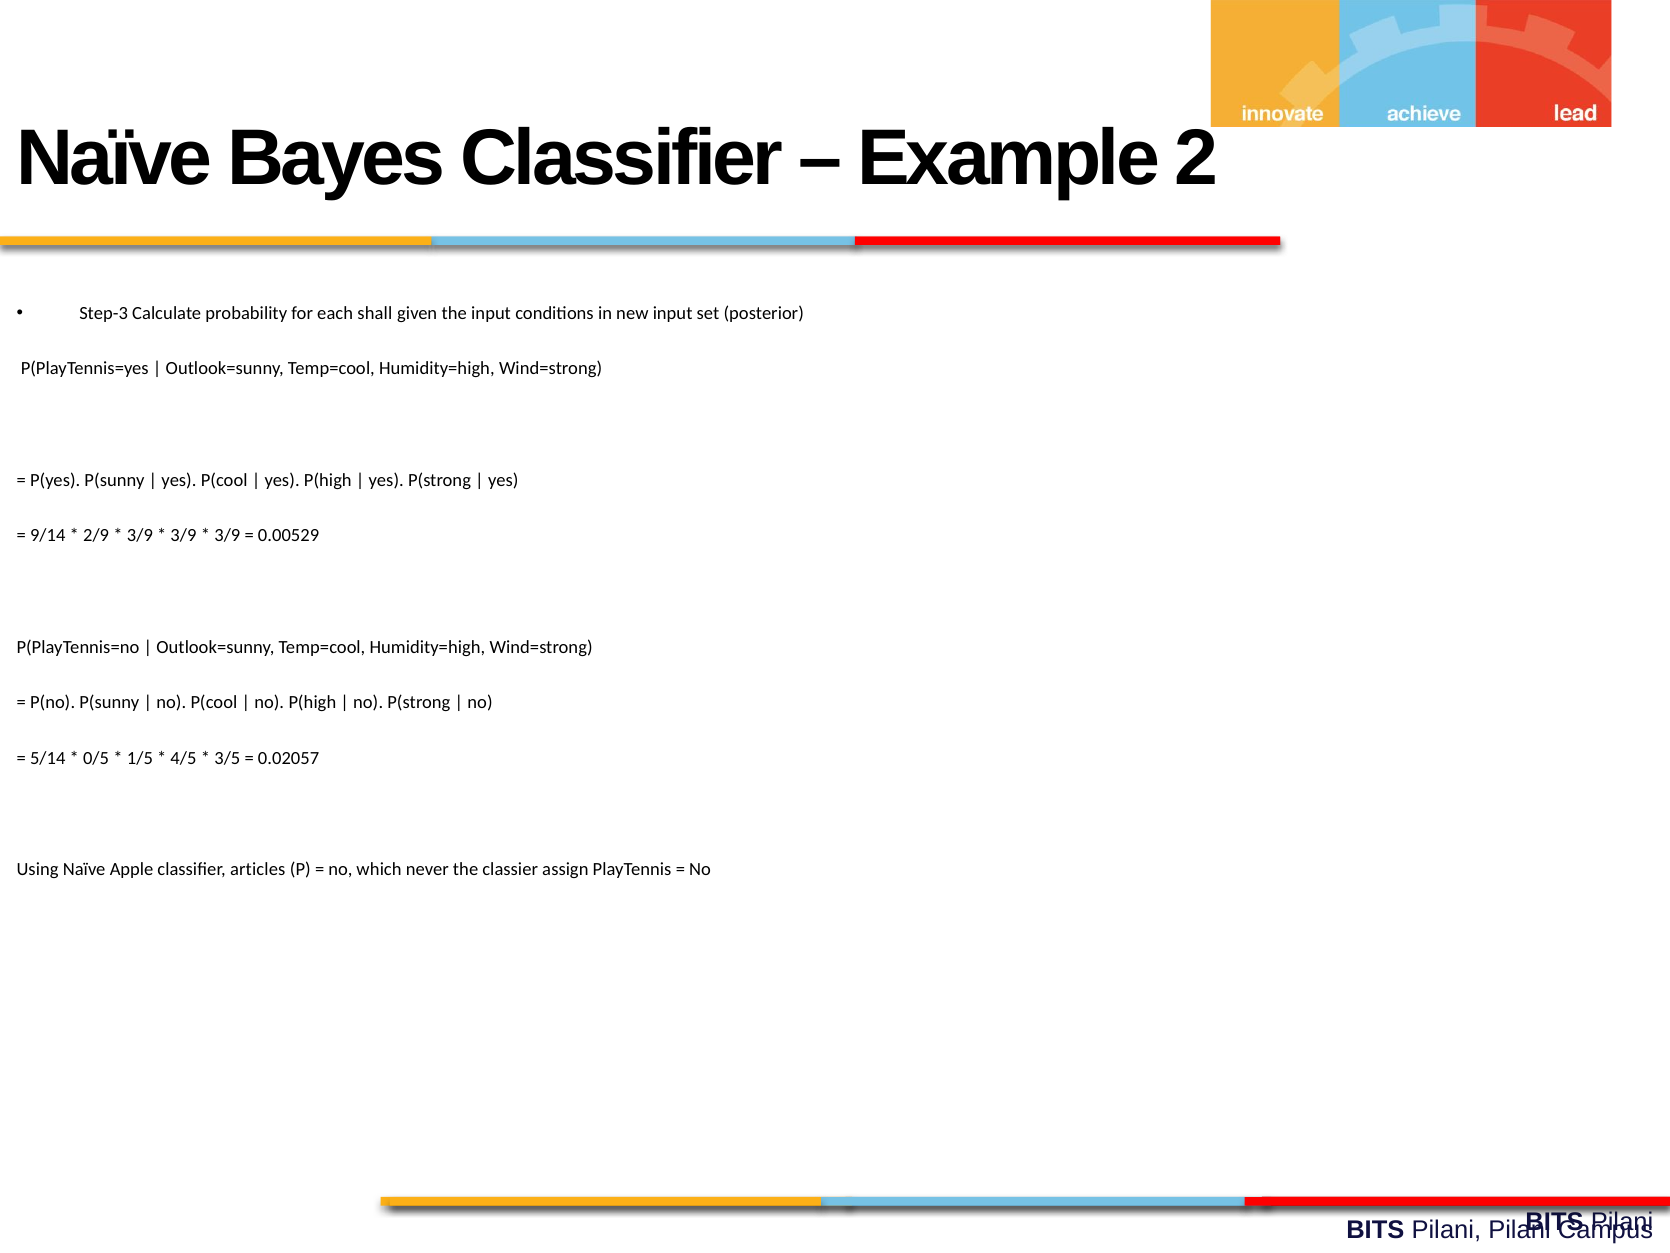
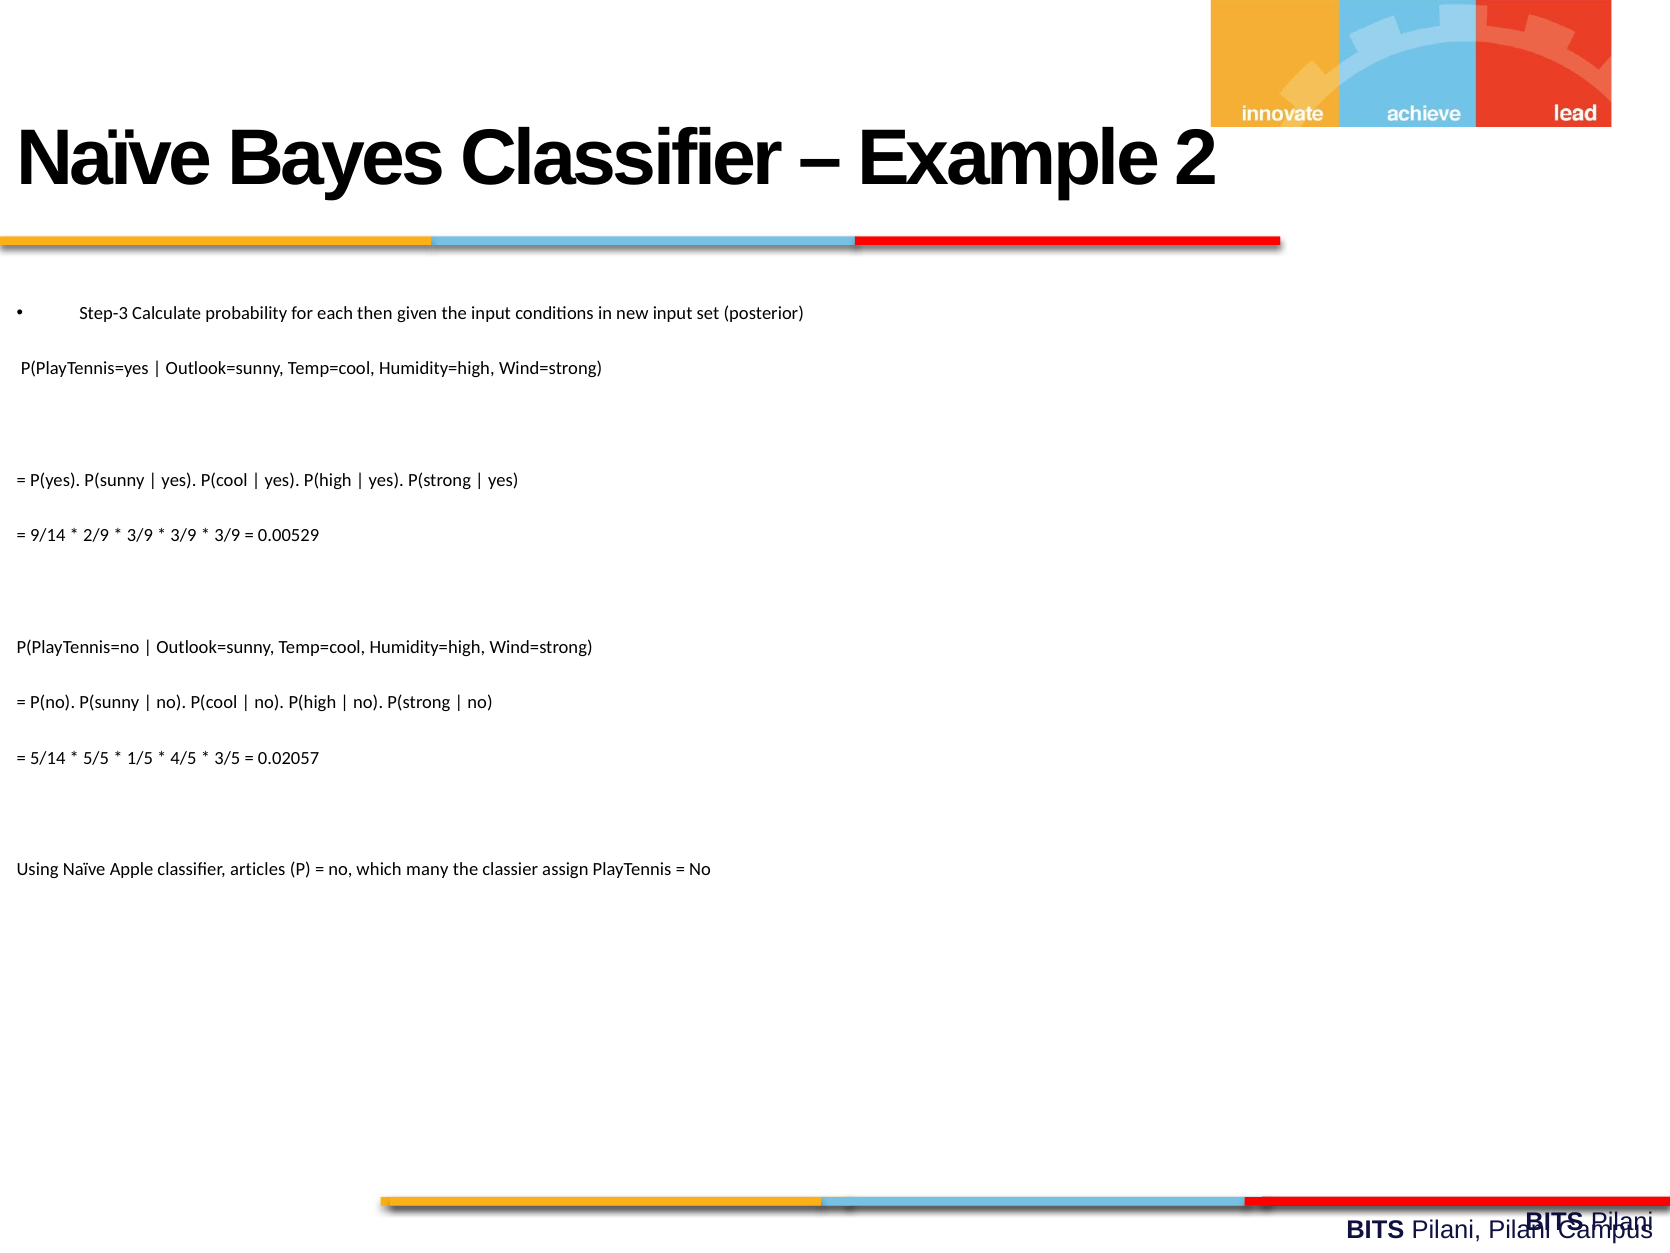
shall: shall -> then (375, 313)
0/5: 0/5 -> 5/5 (96, 758)
never: never -> many (427, 869)
